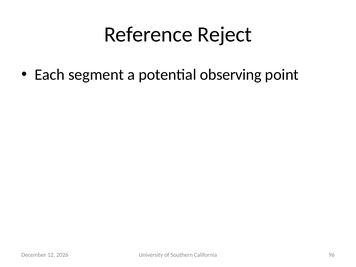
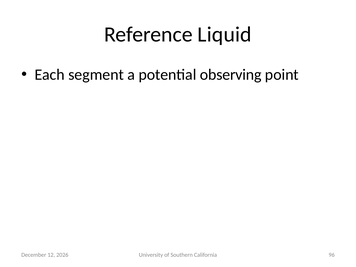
Reject: Reject -> Liquid (225, 34)
